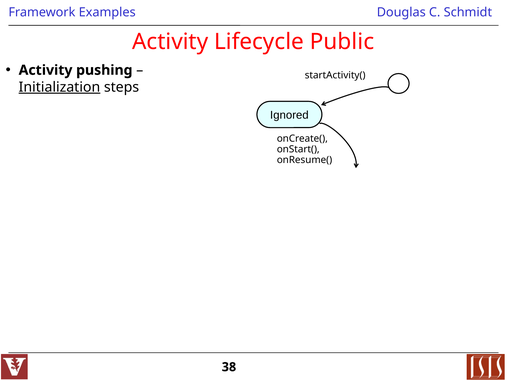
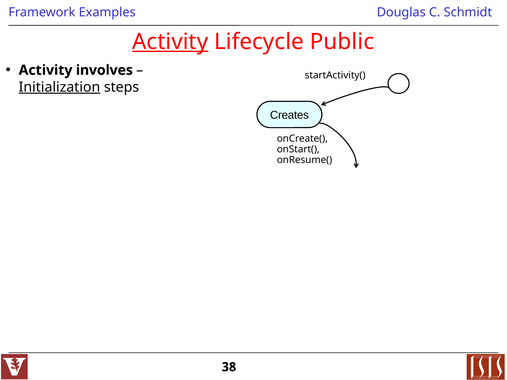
Activity underline: none -> present (170, 42)
pushing: pushing -> involves (104, 70)
Ignored: Ignored -> Creates (289, 115)
